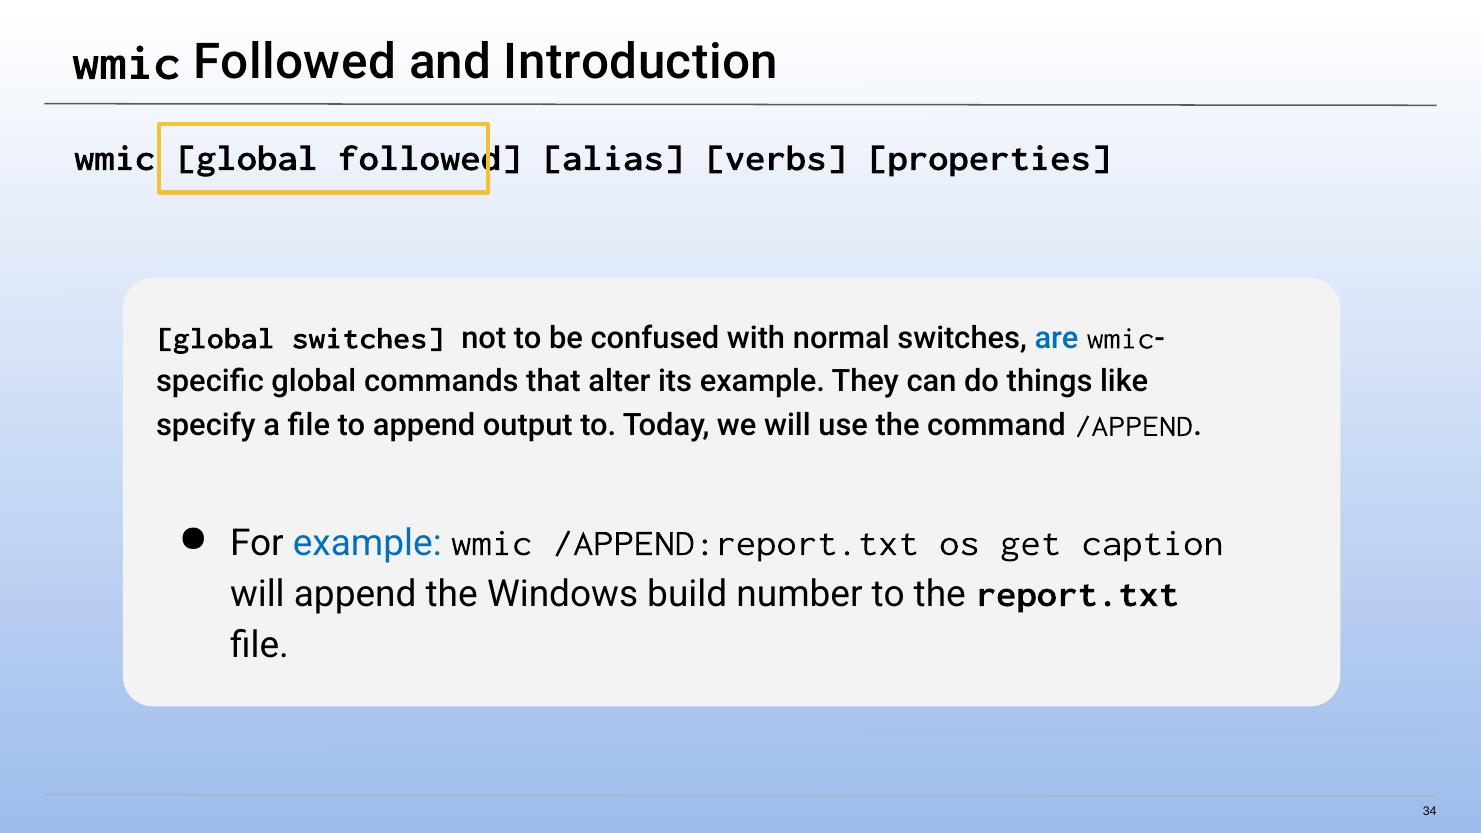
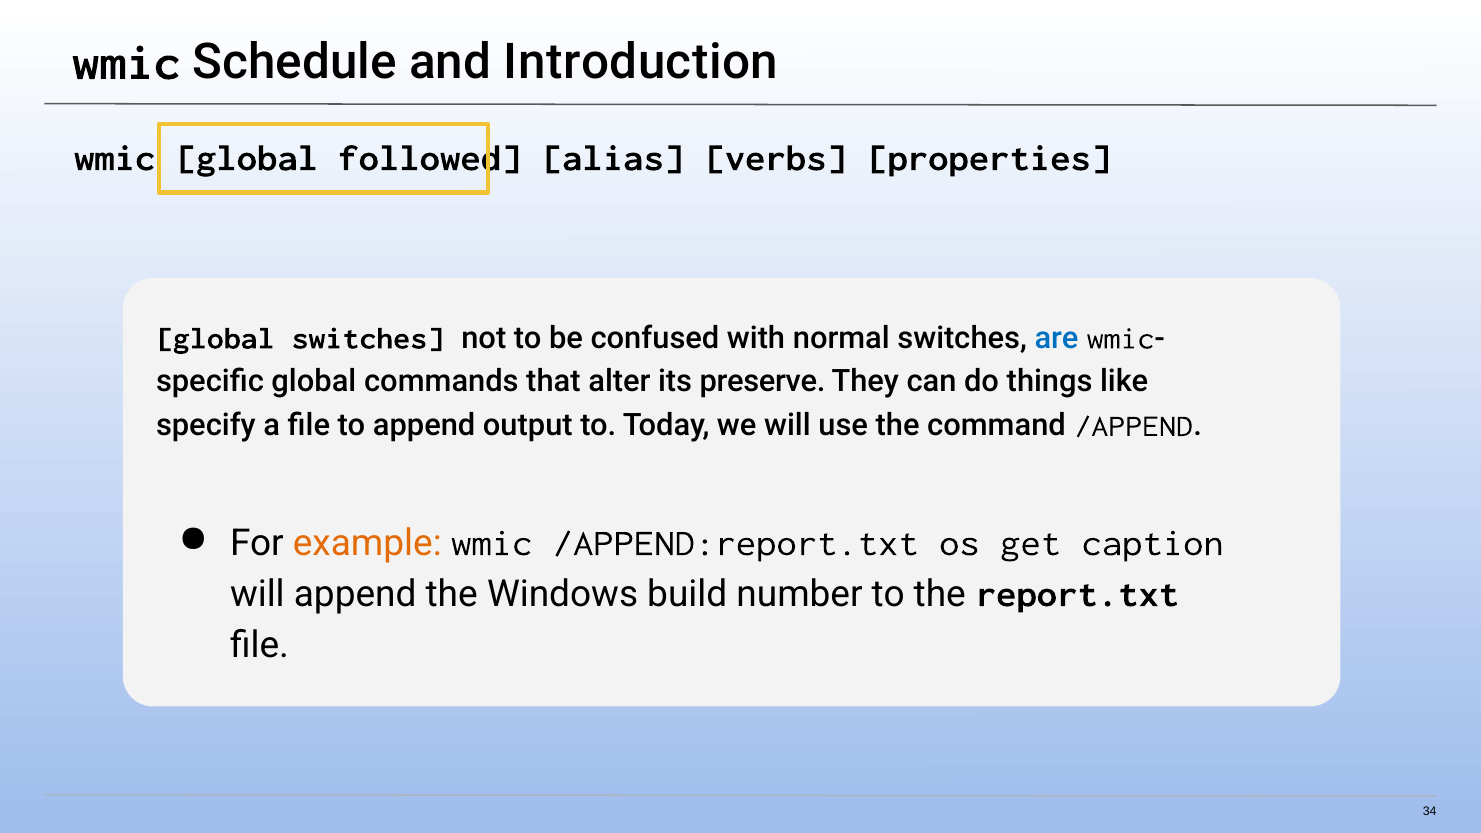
wmic Followed: Followed -> Schedule (295, 63)
its example: example -> preserve (763, 381)
example colour: blue -> orange (367, 543)
